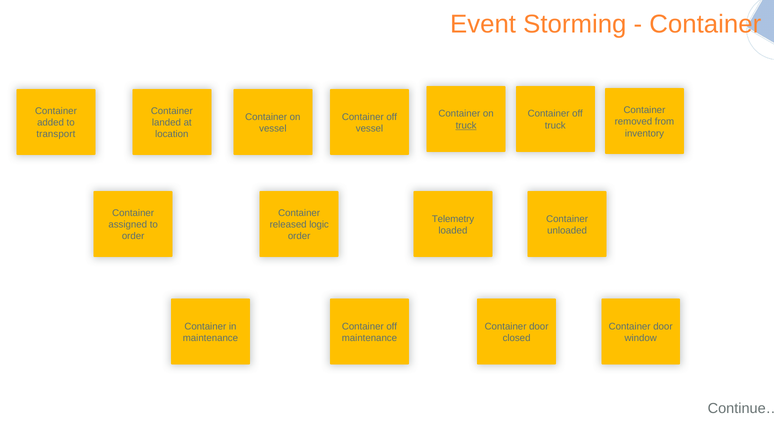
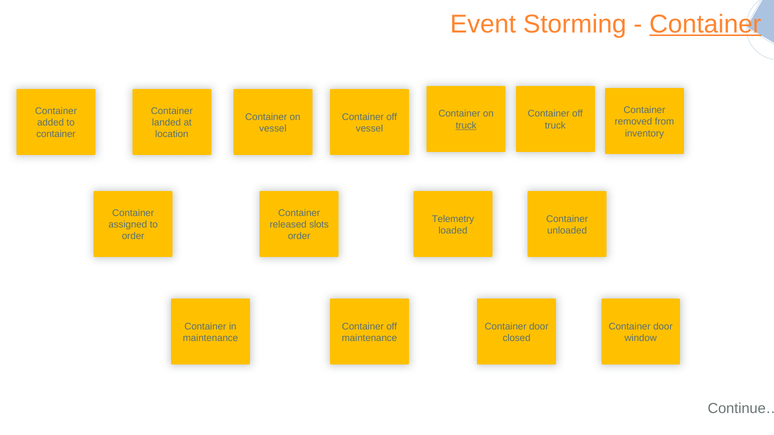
Container underline: none -> present (705, 24)
transport: transport -> container (56, 134)
logic: logic -> slots (319, 225)
